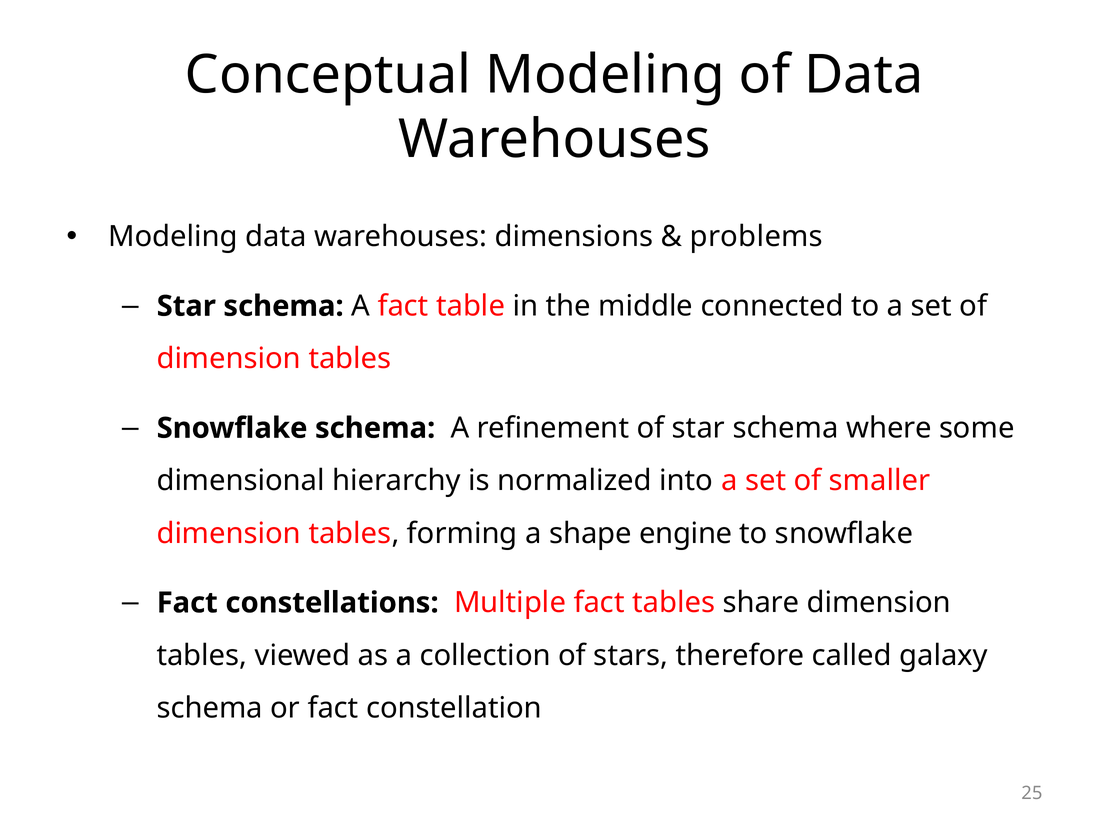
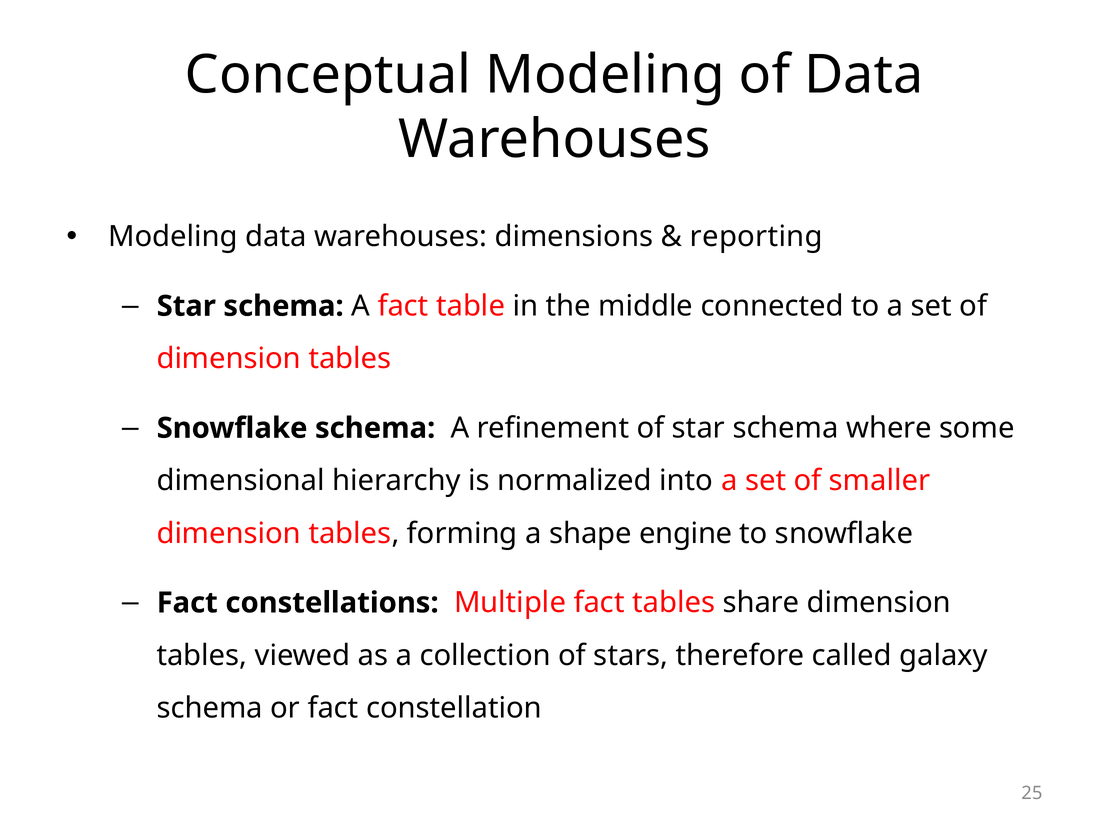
problems: problems -> reporting (756, 237)
